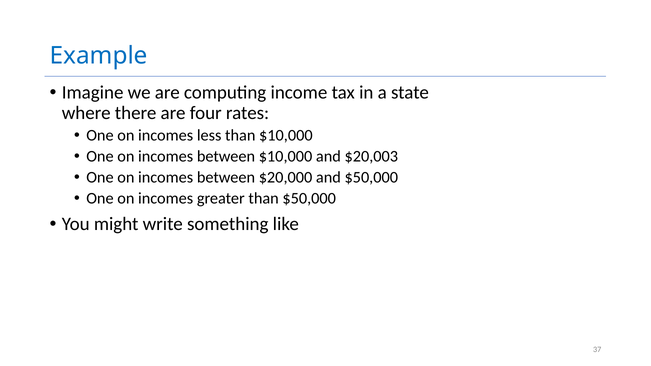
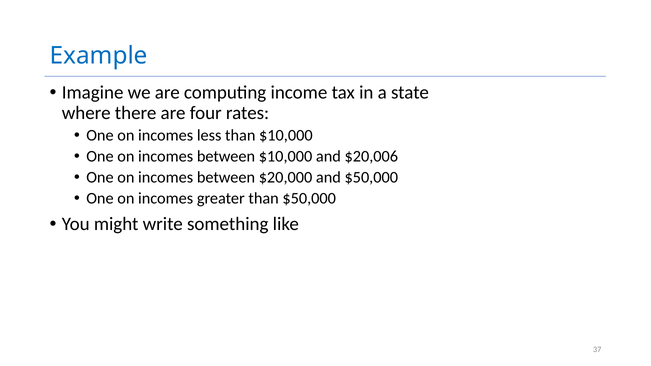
$20,003: $20,003 -> $20,006 (371, 157)
